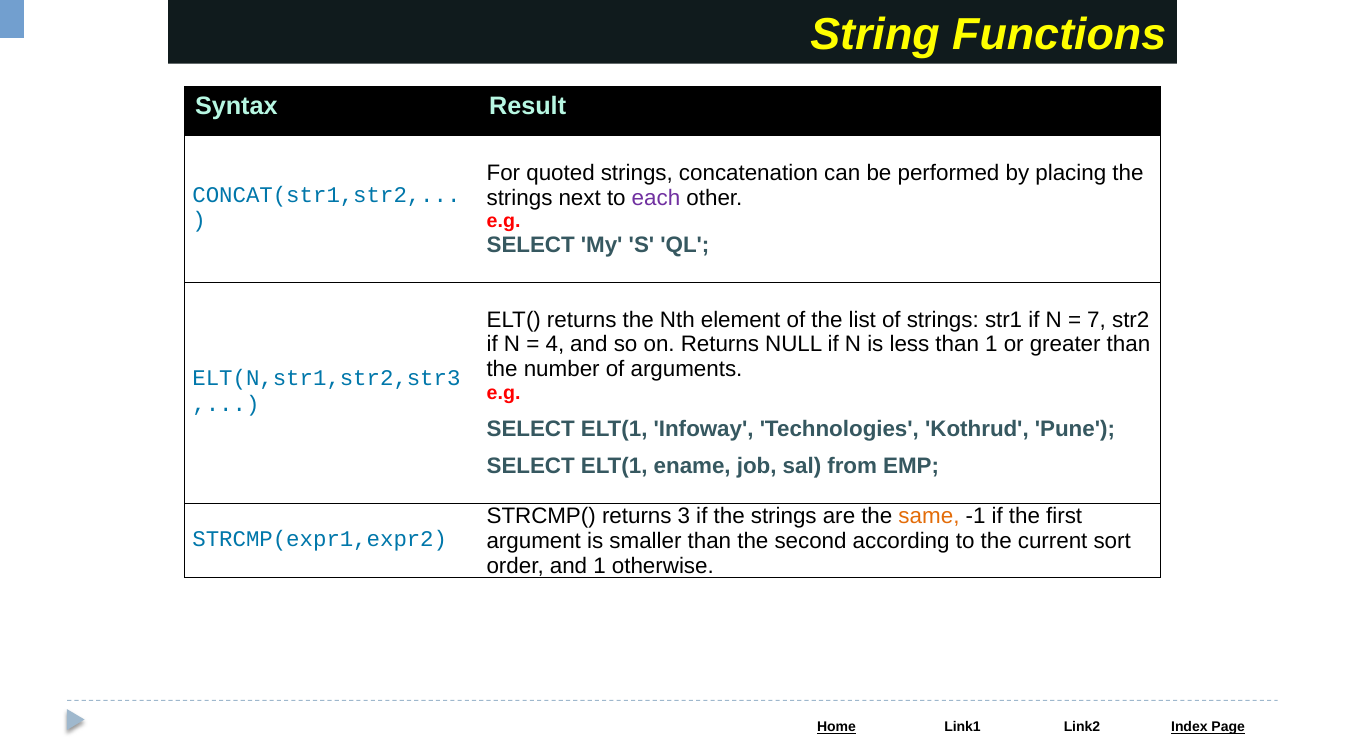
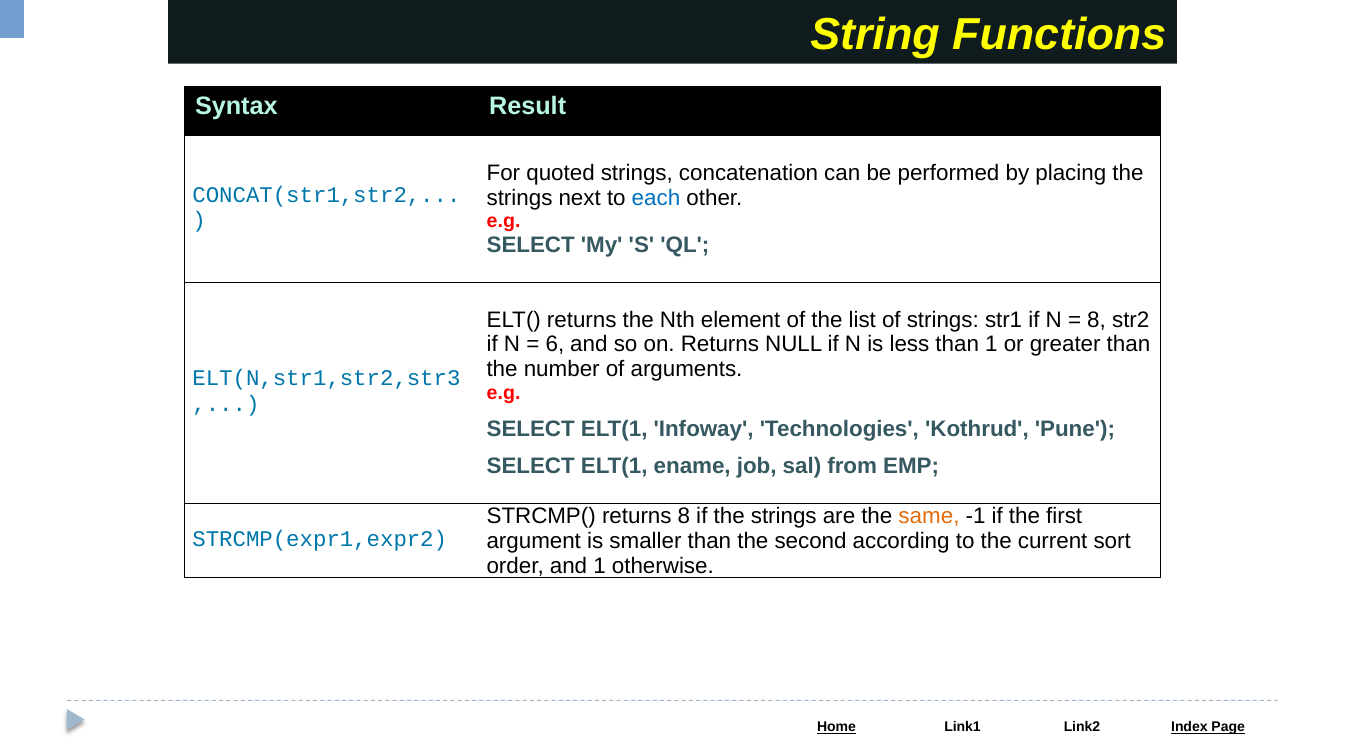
each colour: purple -> blue (656, 198)
7: 7 -> 8 (1097, 320)
4: 4 -> 6 (555, 345)
returns 3: 3 -> 8 (684, 516)
